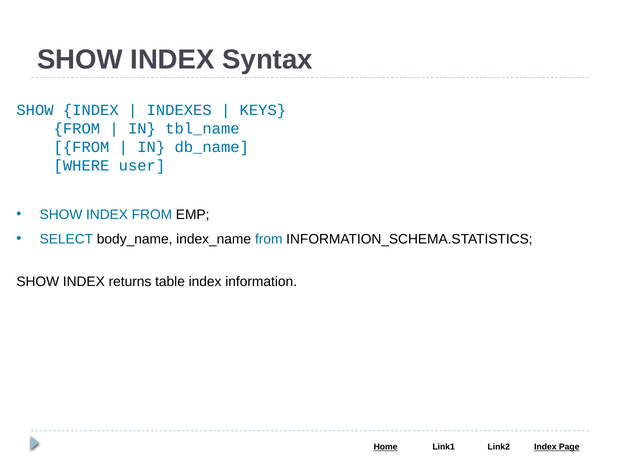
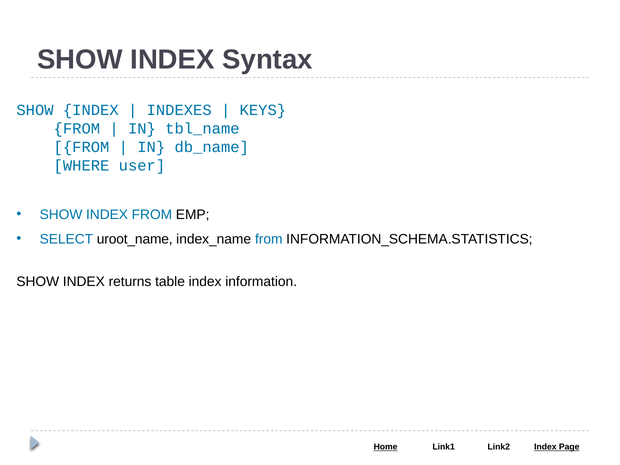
body_name: body_name -> uroot_name (135, 239)
